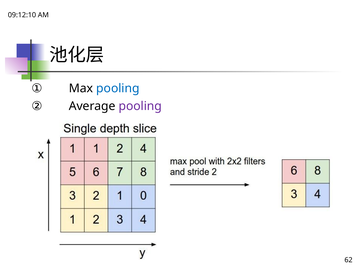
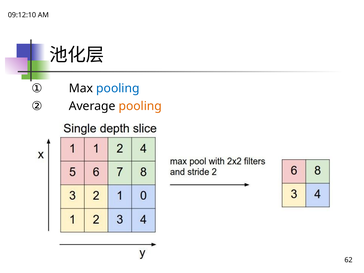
pooling colour: purple -> orange (140, 106)
